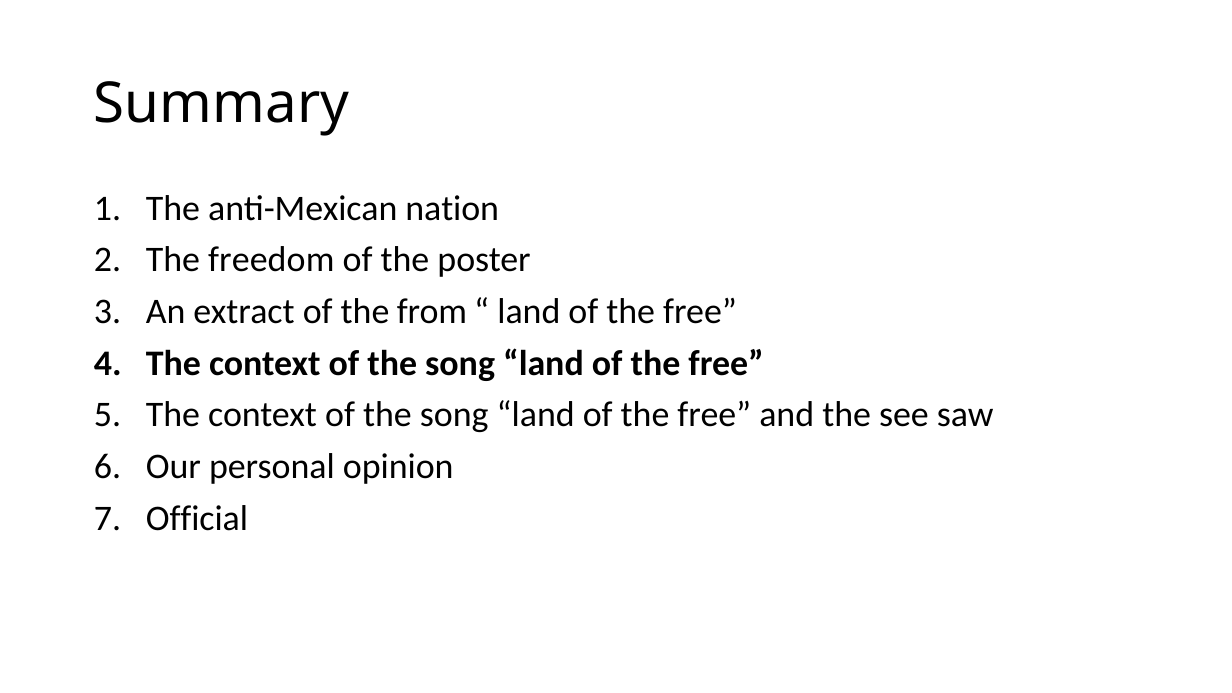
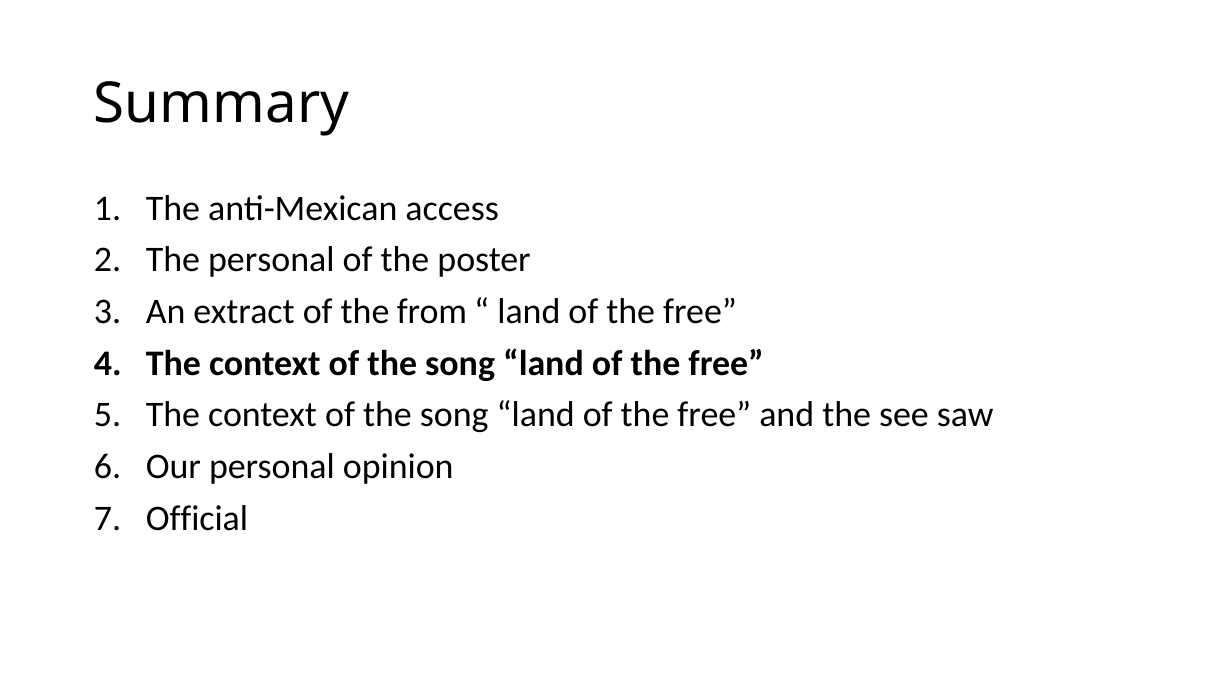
nation: nation -> access (452, 208)
The freedom: freedom -> personal (271, 260)
